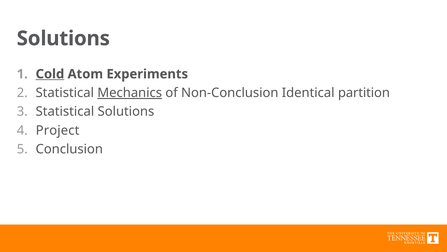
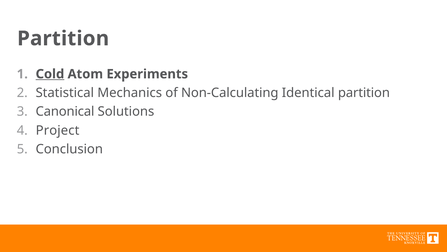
Solutions: Solutions -> Partition (63, 38)
Mechanics underline: present -> none (130, 93)
Non-Conclusion: Non-Conclusion -> Non-Calculating (230, 93)
Statistical: Statistical -> Canonical (65, 111)
